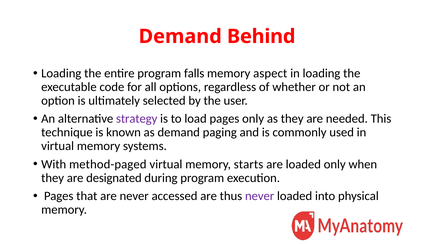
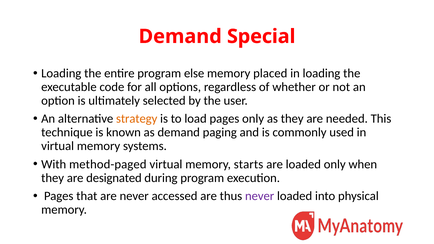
Behind: Behind -> Special (261, 36)
falls: falls -> else (194, 73)
aspect: aspect -> placed (270, 73)
strategy colour: purple -> orange (137, 119)
